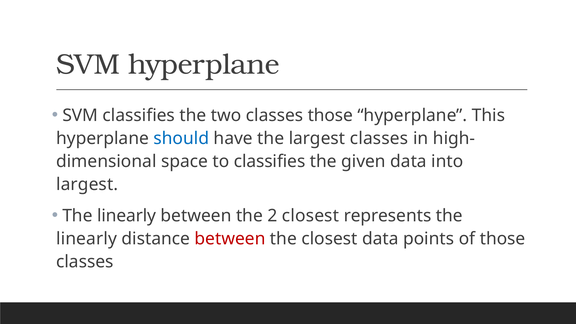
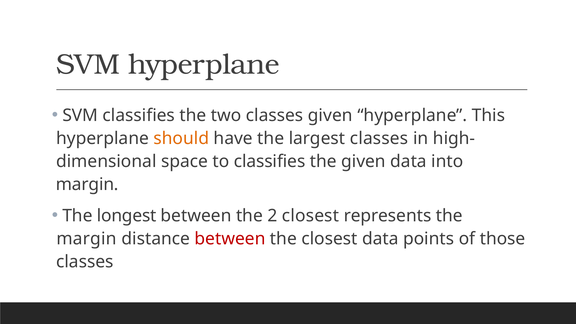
classes those: those -> given (330, 115)
should colour: blue -> orange (181, 138)
largest: largest -> margin (87, 184)
linearly: linearly -> longest (127, 216)
linearly: linearly -> margin (87, 239)
